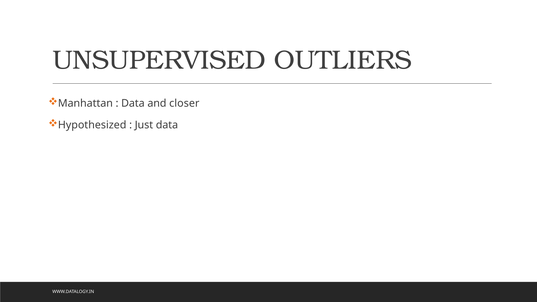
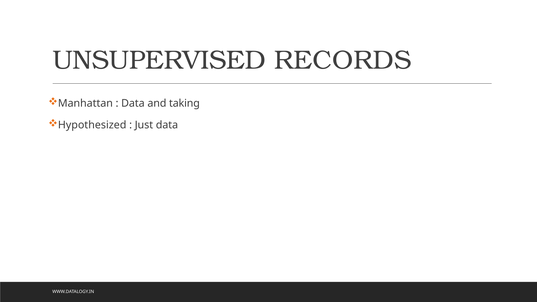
OUTLIERS: OUTLIERS -> RECORDS (343, 60)
closer: closer -> taking (184, 103)
